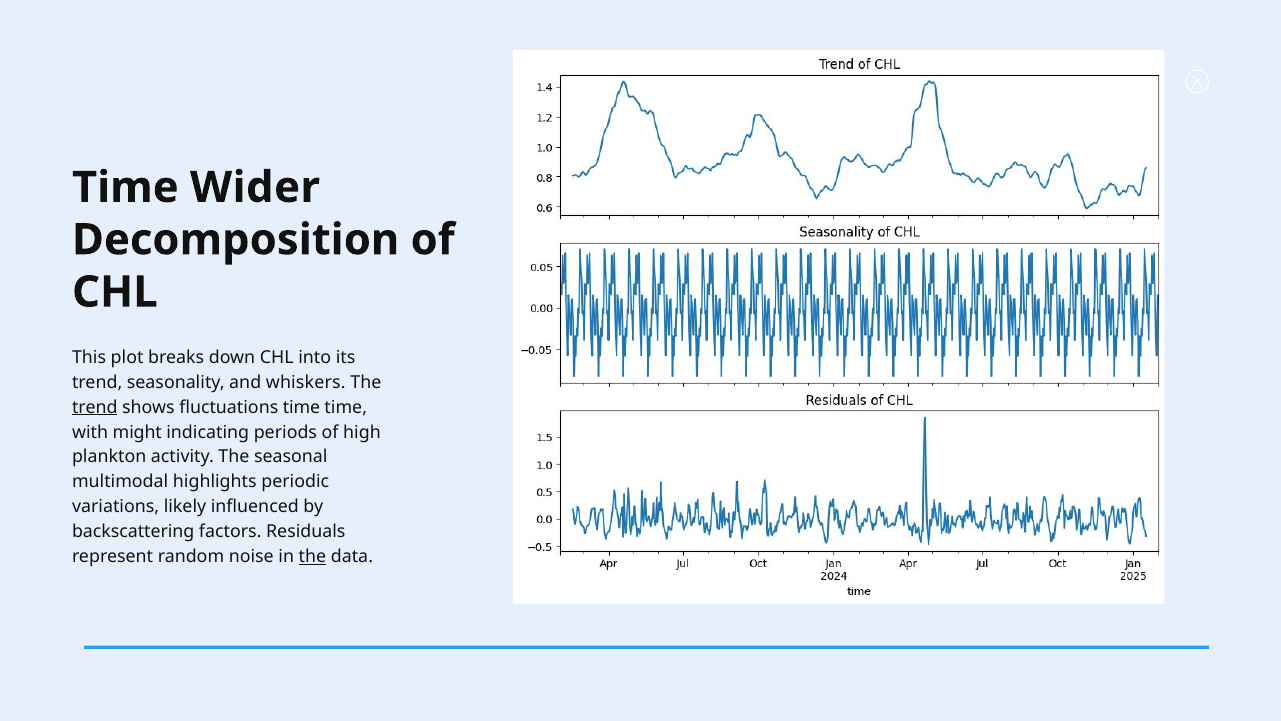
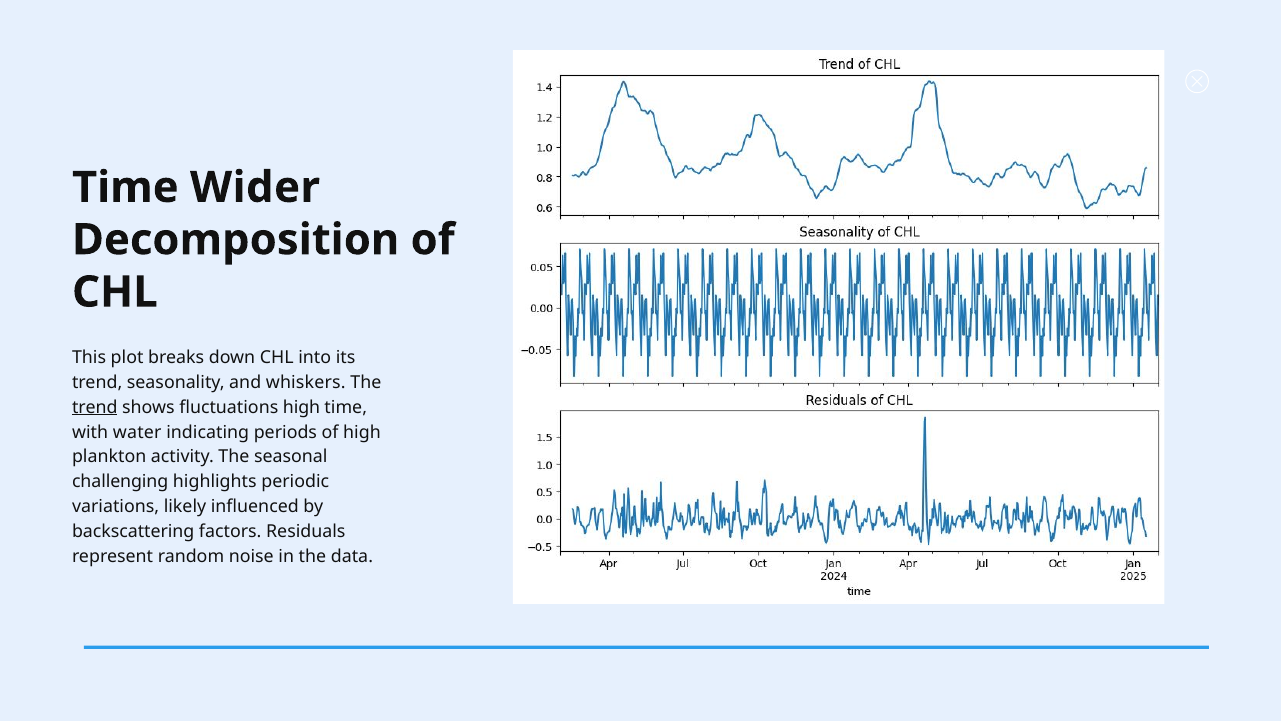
fluctuations time: time -> high (302, 407)
might: might -> water (137, 432)
multimodal: multimodal -> challenging (120, 482)
the underline: present -> none (312, 556)
